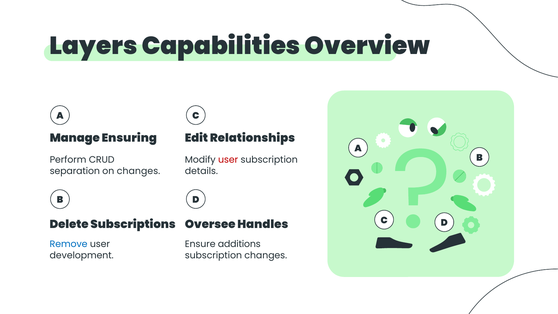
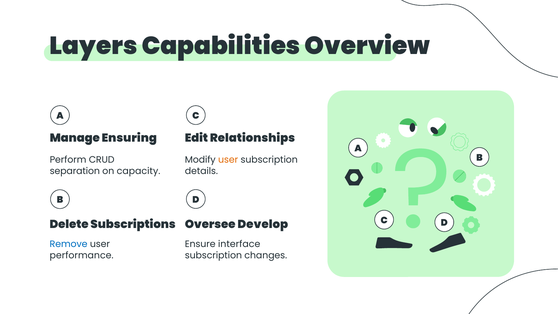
user colour: red -> orange (228, 160)
on changes: changes -> capacity (138, 171)
Handles: Handles -> Develop (263, 224)
additions: additions -> interface (239, 244)
development: development -> performance (82, 255)
